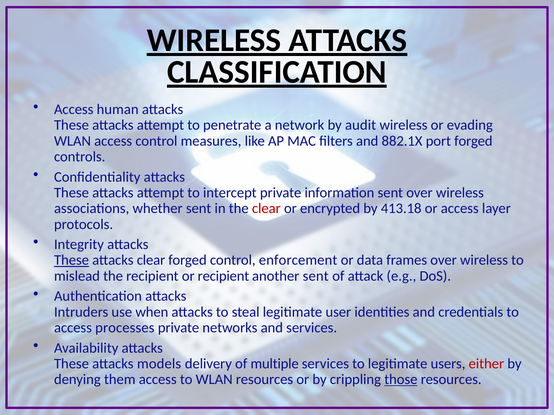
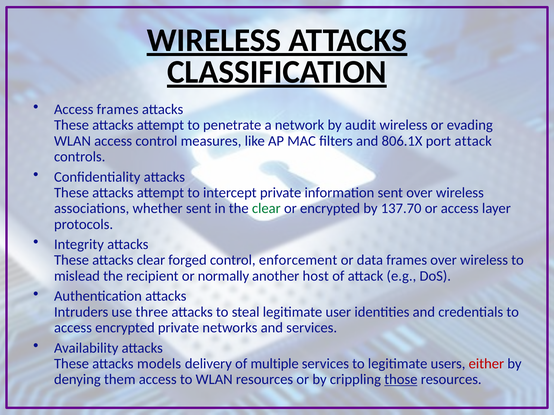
Access human: human -> frames (118, 110)
882.1X: 882.1X -> 806.1X (402, 141)
port forged: forged -> attack (473, 141)
clear colour: red -> green (266, 209)
413.18: 413.18 -> 137.70 (401, 209)
These underline: present -> none (72, 260)
or recipient: recipient -> normally (223, 276)
another sent: sent -> host (316, 276)
when: when -> three (152, 312)
access processes: processes -> encrypted (125, 328)
